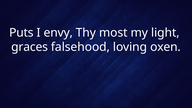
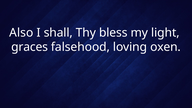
Puts: Puts -> Also (21, 33)
envy: envy -> shall (58, 33)
most: most -> bless (113, 33)
